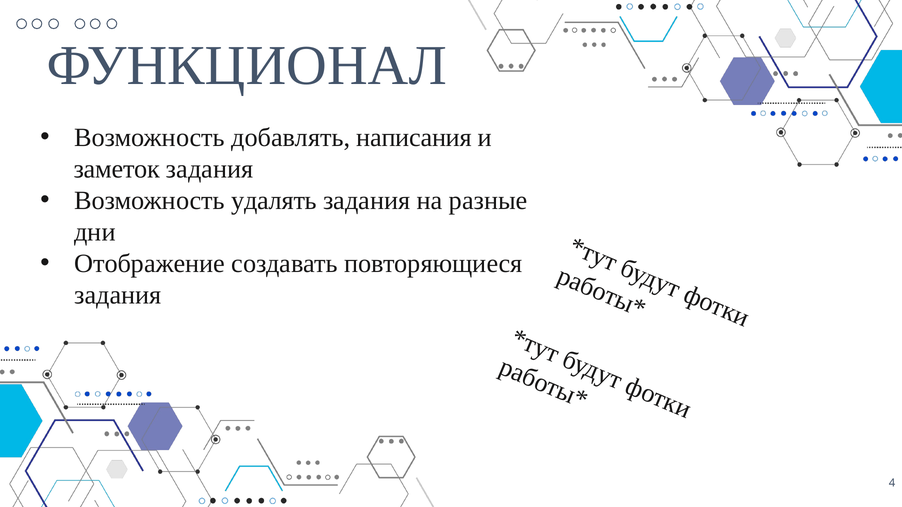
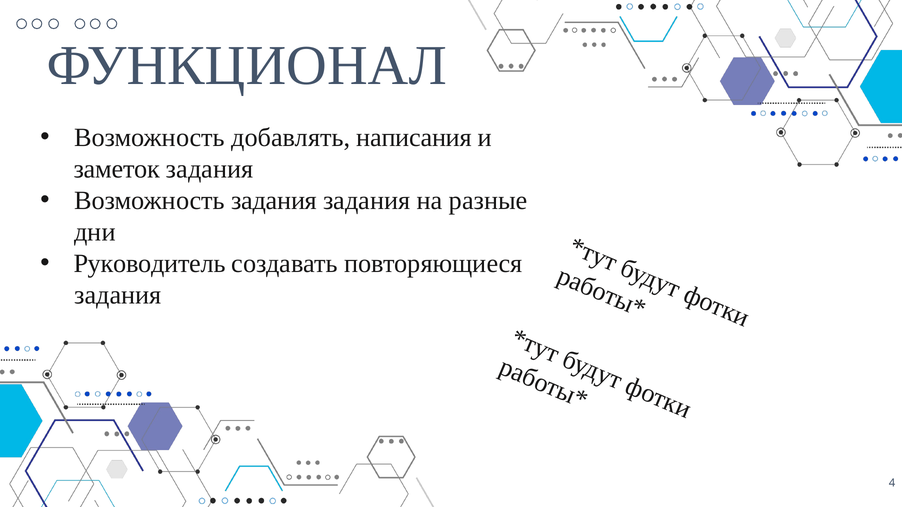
Возможность удалять: удалять -> задания (274, 201)
Отображение: Отображение -> Руководитель (150, 264)
